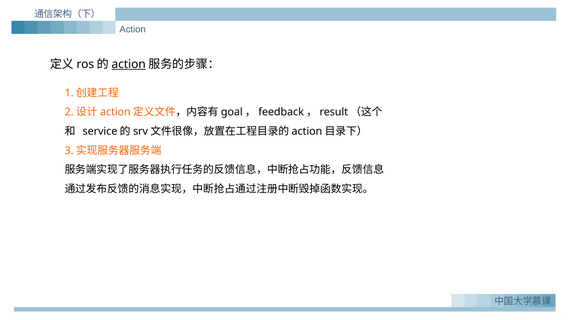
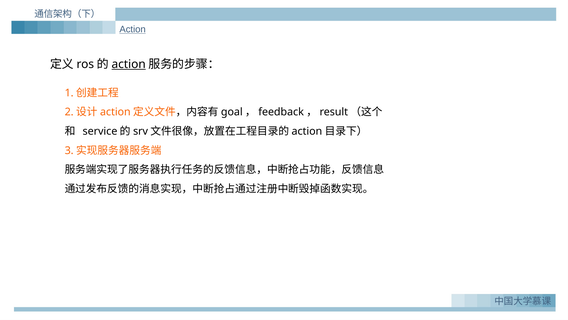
Action underline: none -> present (133, 29)
